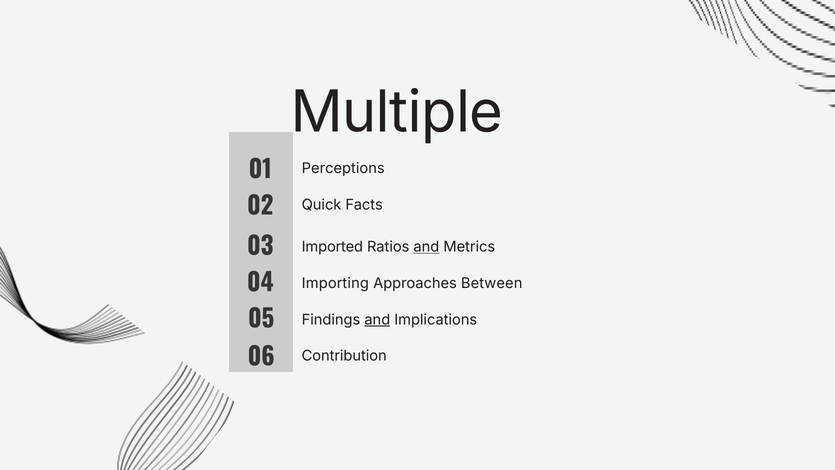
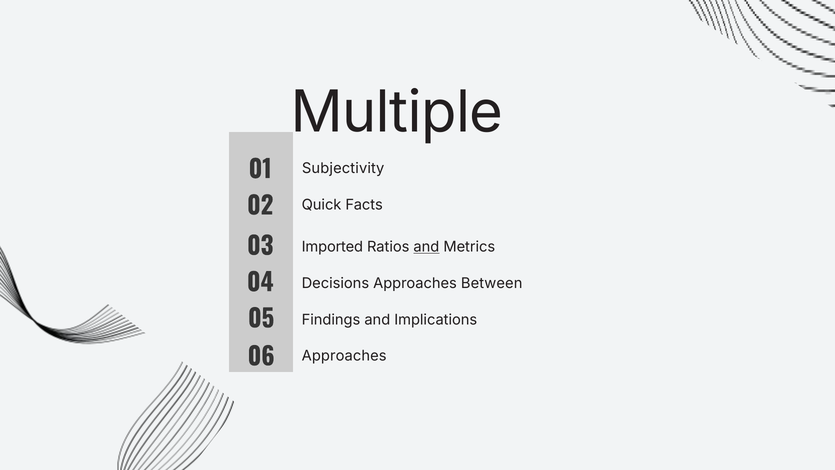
Perceptions: Perceptions -> Subjectivity (343, 168)
Importing: Importing -> Decisions (335, 283)
and underline: present -> none (377, 320)
Contribution: Contribution -> Approaches (344, 356)
